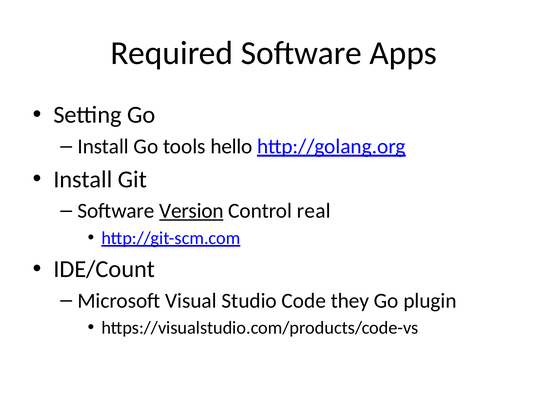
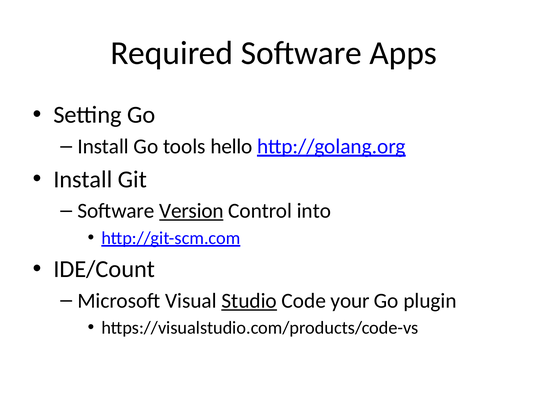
real: real -> into (314, 211)
Studio underline: none -> present (249, 301)
they: they -> your (350, 301)
